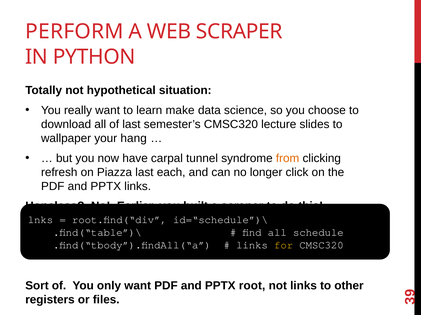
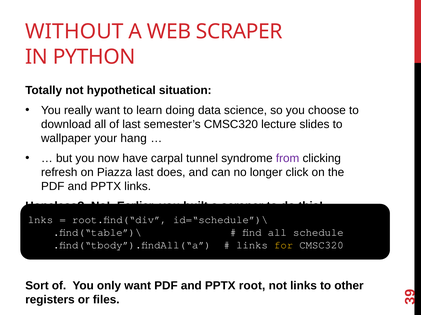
PERFORM: PERFORM -> WITHOUT (74, 32)
make: make -> doing (180, 111)
from colour: orange -> purple (288, 159)
each: each -> does (171, 173)
